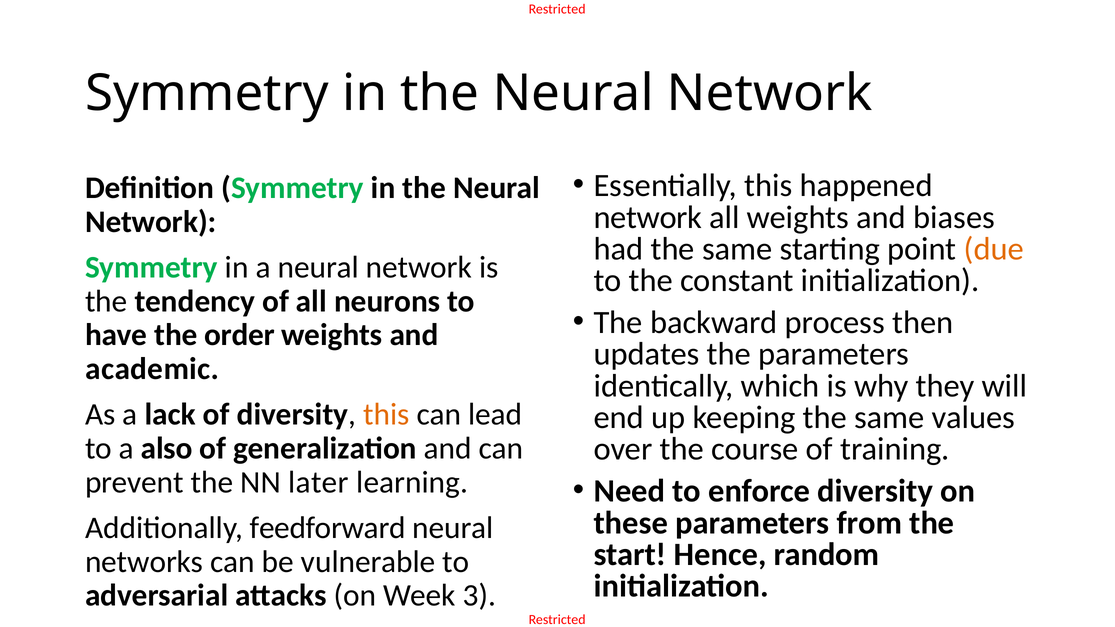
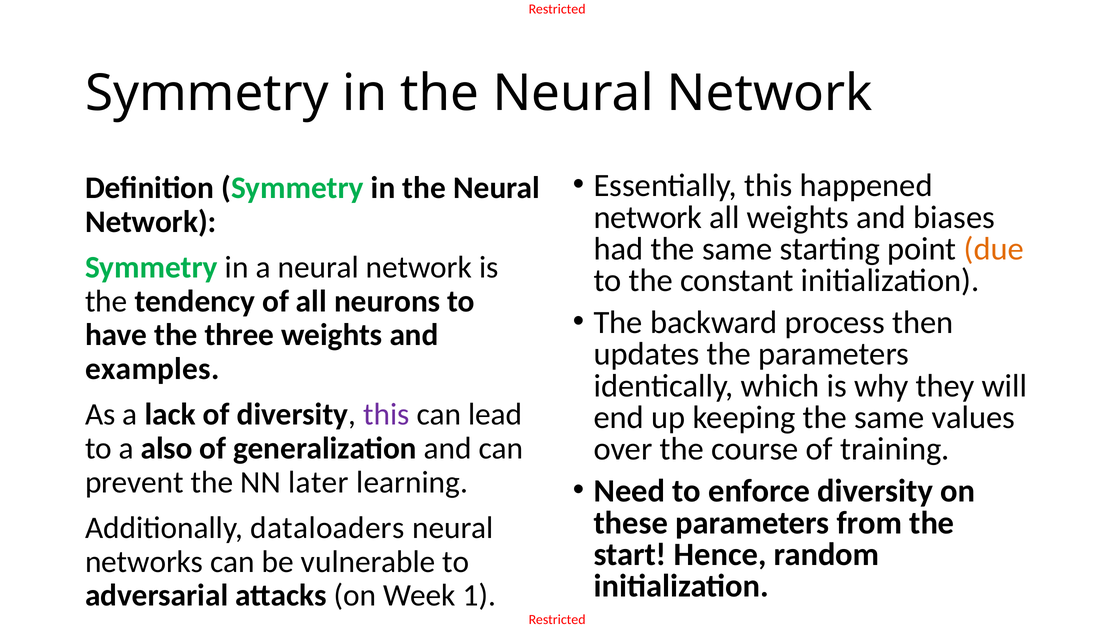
order: order -> three (239, 335)
academic: academic -> examples (152, 369)
this colour: orange -> purple (386, 415)
feedforward: feedforward -> dataloaders (327, 528)
3: 3 -> 1 (479, 596)
